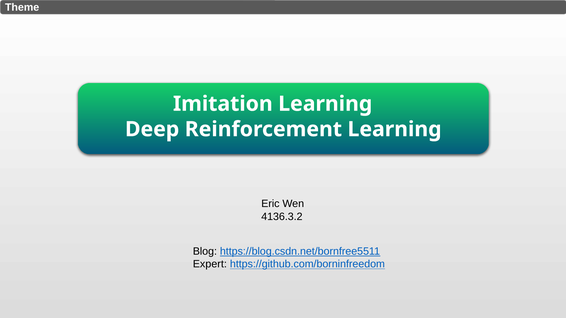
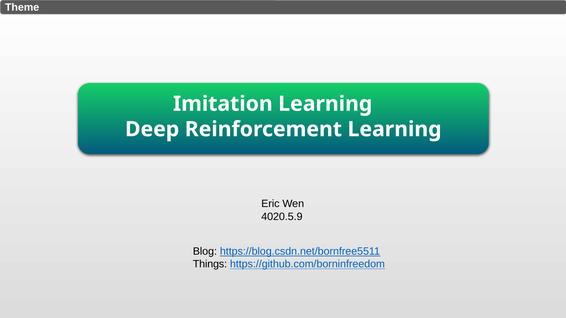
4136.3.2: 4136.3.2 -> 4020.5.9 (282, 217)
Expert: Expert -> Things (210, 264)
